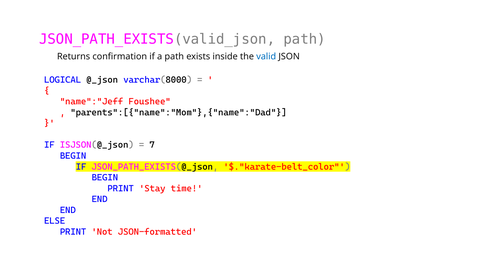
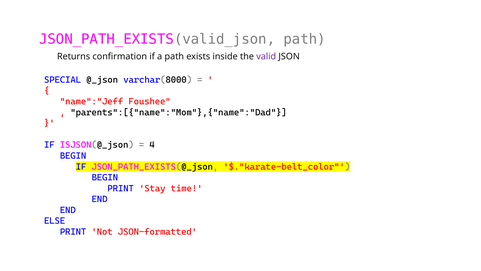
valid colour: blue -> purple (266, 56)
LOGICAL: LOGICAL -> SPECIAL (63, 80)
7: 7 -> 4 (152, 145)
